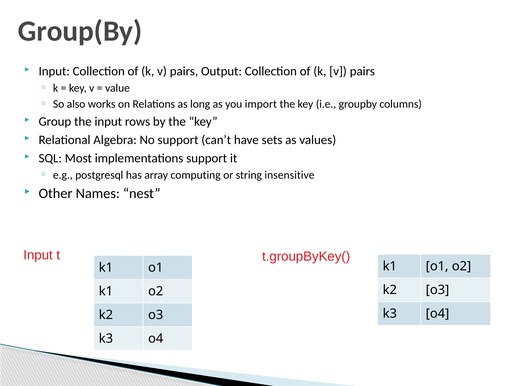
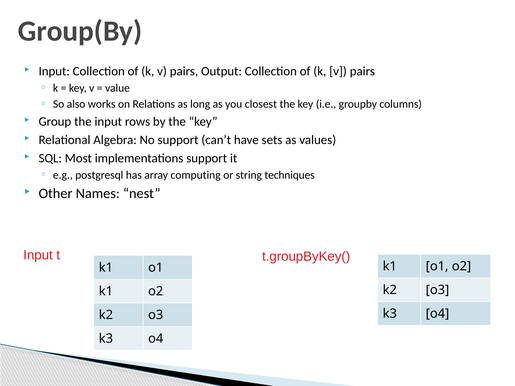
import: import -> closest (261, 104)
insensitive: insensitive -> techniques (290, 175)
